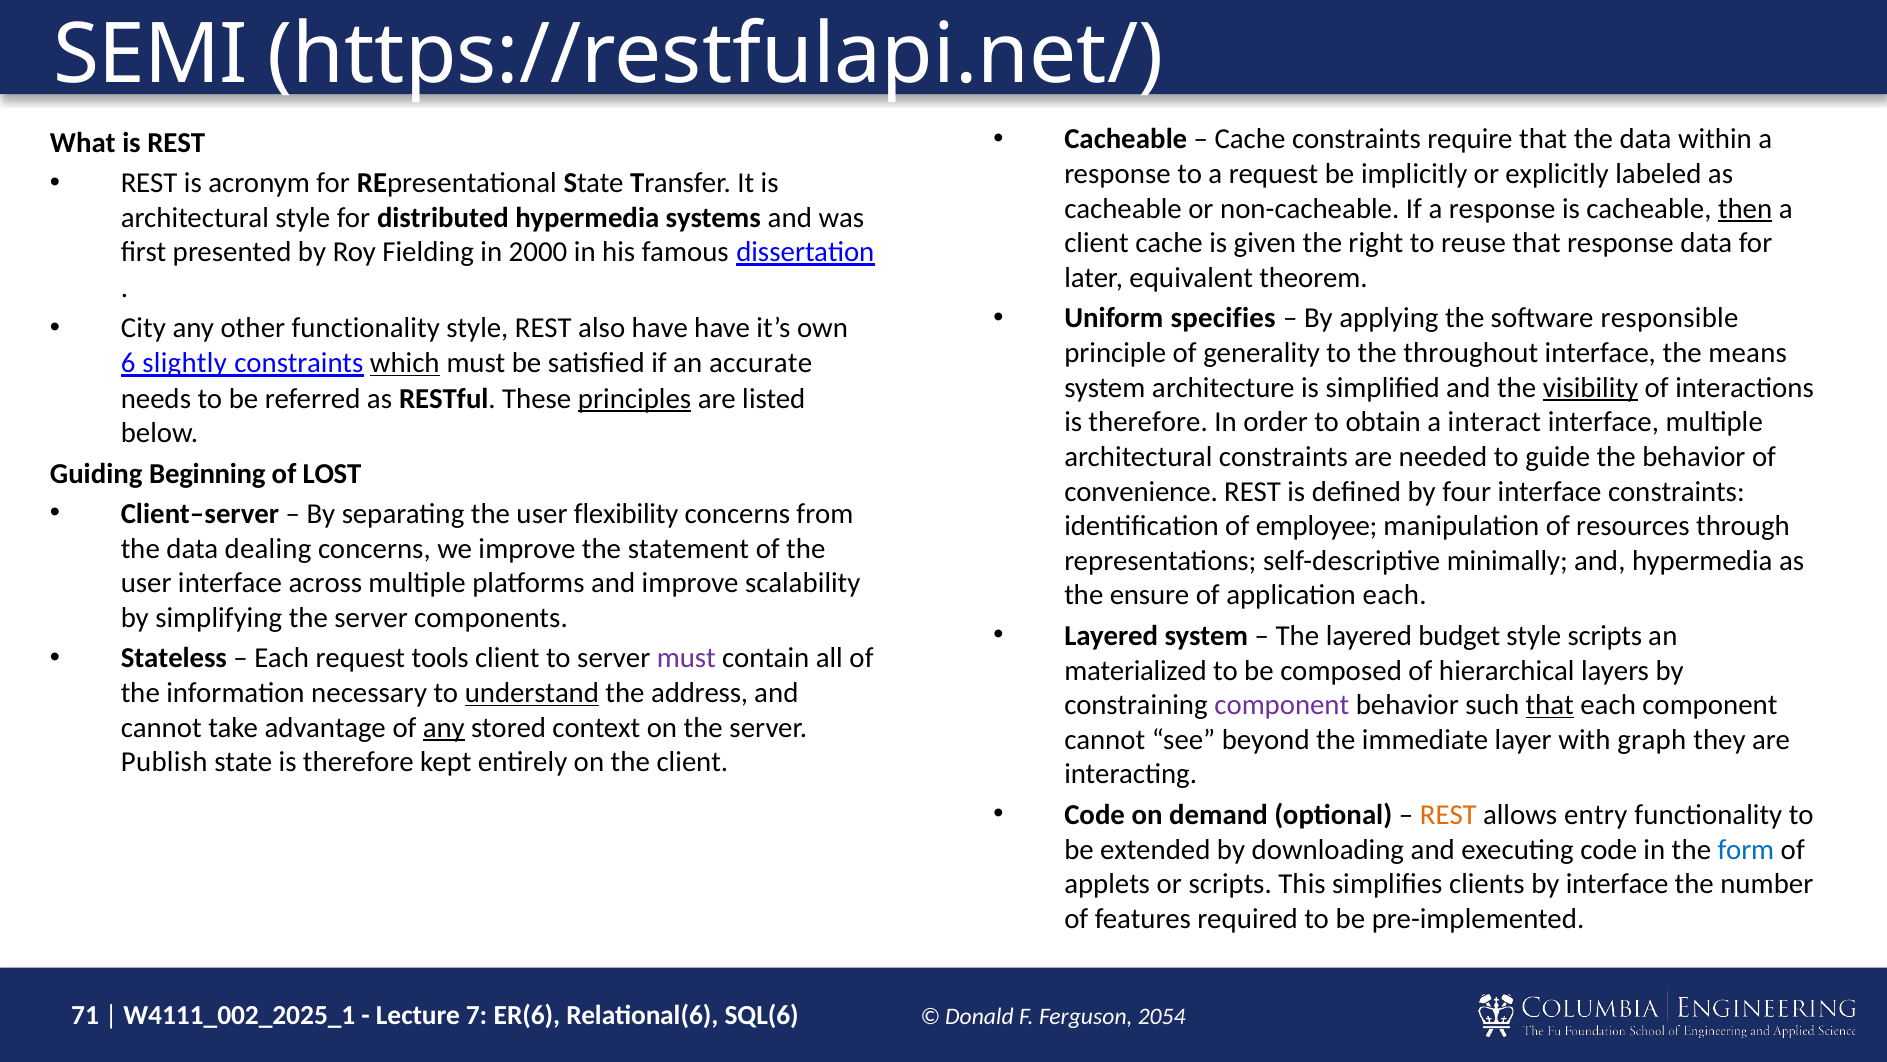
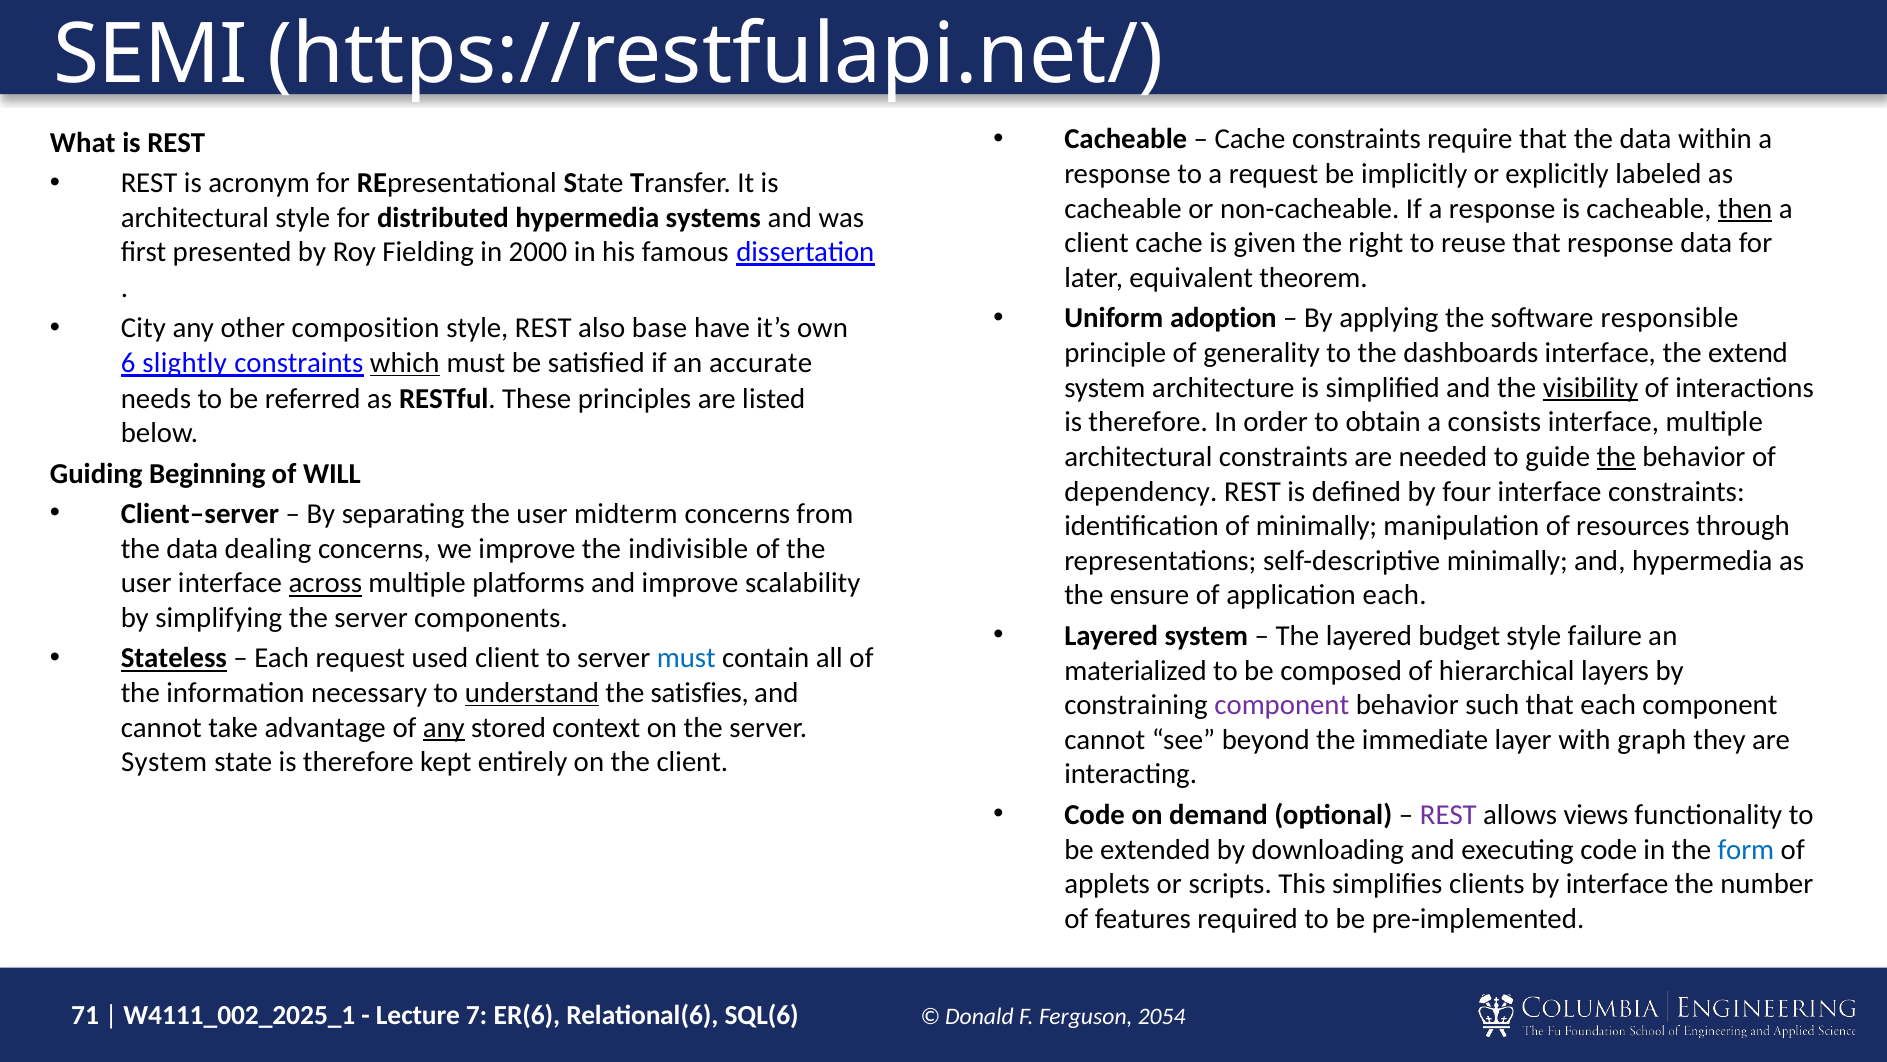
specifies: specifies -> adoption (1223, 318)
other functionality: functionality -> composition (366, 328)
also have: have -> base (660, 328)
throughout: throughout -> dashboards (1471, 353)
means: means -> extend (1748, 353)
principles underline: present -> none (635, 398)
interact: interact -> consists (1494, 422)
the underline: none -> present (1616, 457)
LOST: LOST -> WILL (332, 473)
convenience: convenience -> dependency (1141, 491)
flexibility: flexibility -> midterm (626, 514)
of employee: employee -> minimally (1317, 526)
statement: statement -> indivisible (688, 548)
across underline: none -> present (325, 583)
style scripts: scripts -> failure (1605, 636)
Stateless underline: none -> present (174, 658)
tools: tools -> used (440, 658)
must colour: purple -> blue (686, 658)
address: address -> satisfies (700, 693)
that underline: present -> none (1550, 705)
Publish: Publish -> System (164, 762)
REST colour: orange -> purple (1448, 814)
entry: entry -> views (1596, 814)
